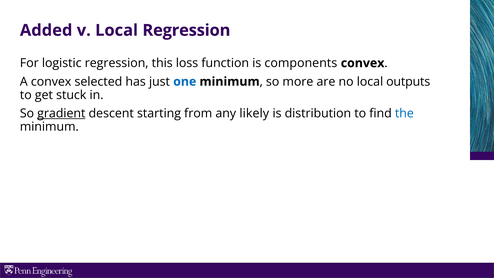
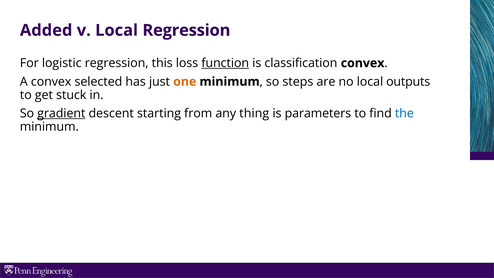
function underline: none -> present (225, 63)
components: components -> classification (301, 63)
one colour: blue -> orange (185, 82)
more: more -> steps (298, 82)
likely: likely -> thing (254, 113)
distribution: distribution -> parameters (318, 113)
